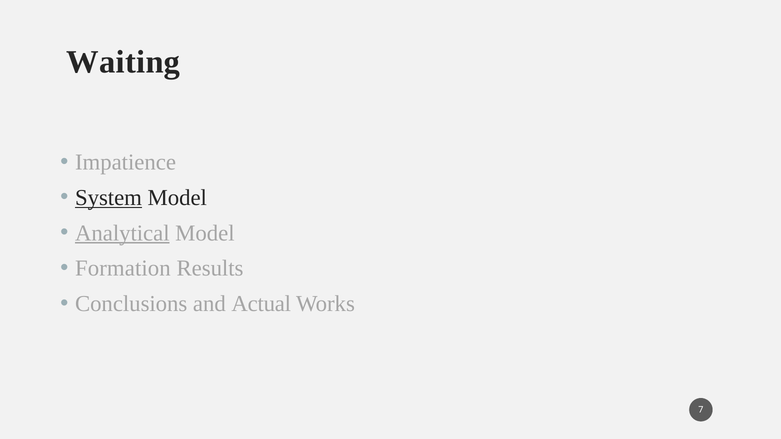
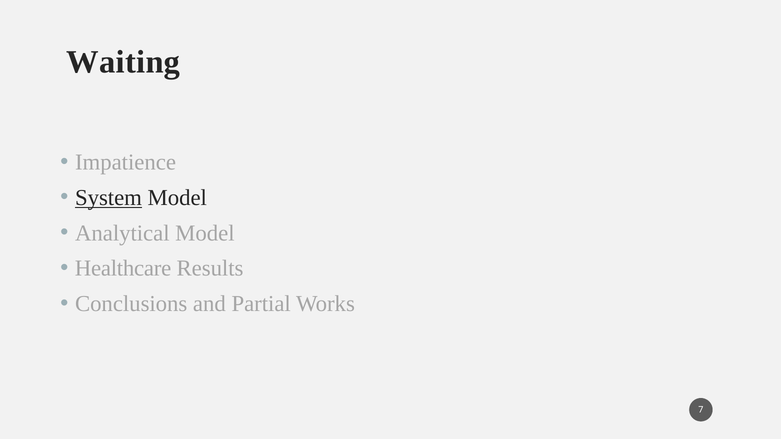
Analytical underline: present -> none (122, 233)
Formation: Formation -> Healthcare (123, 269)
Actual: Actual -> Partial (261, 304)
